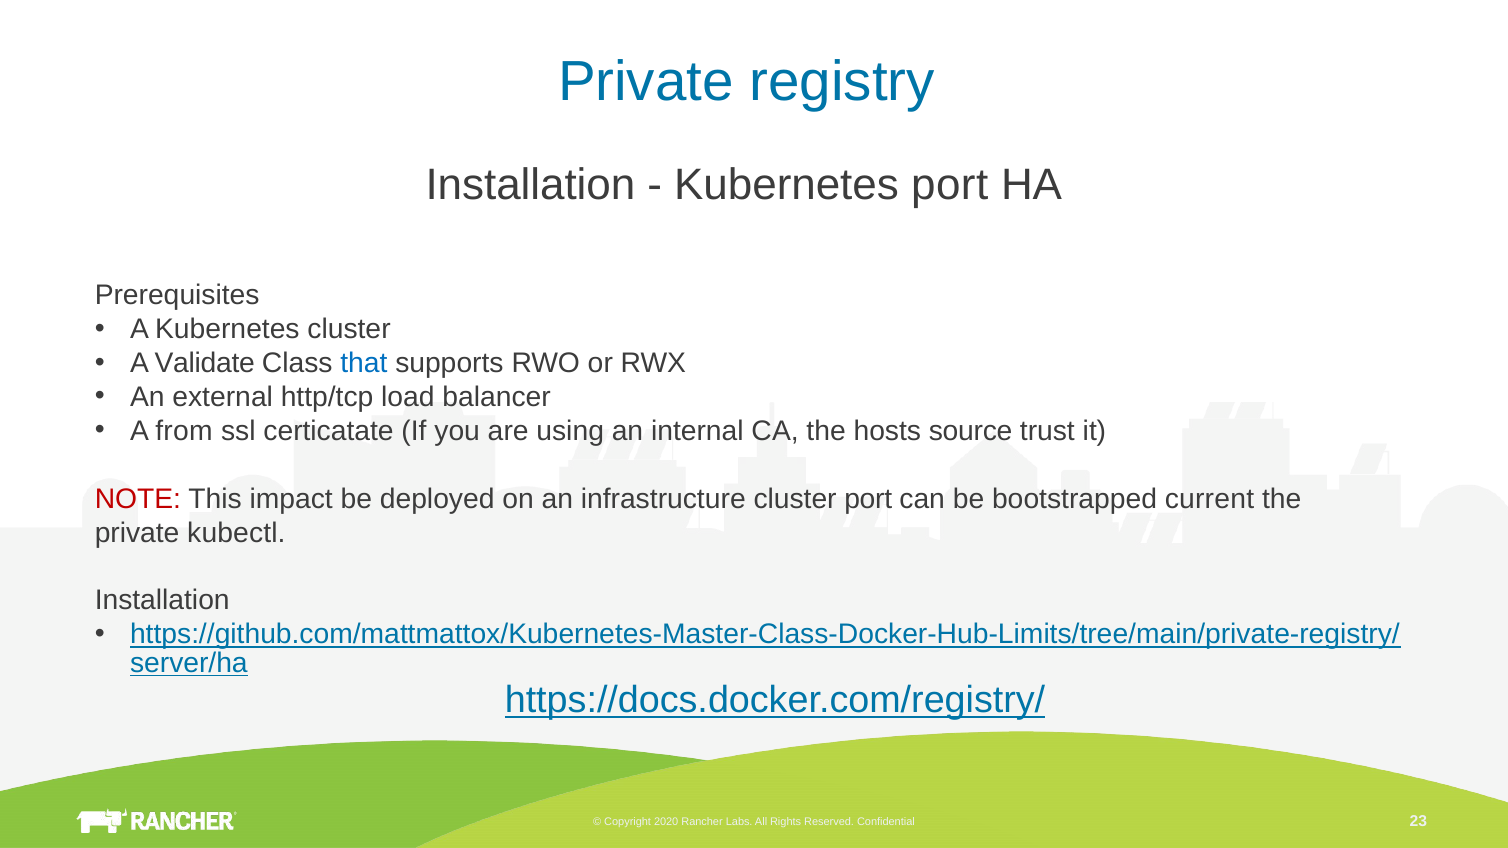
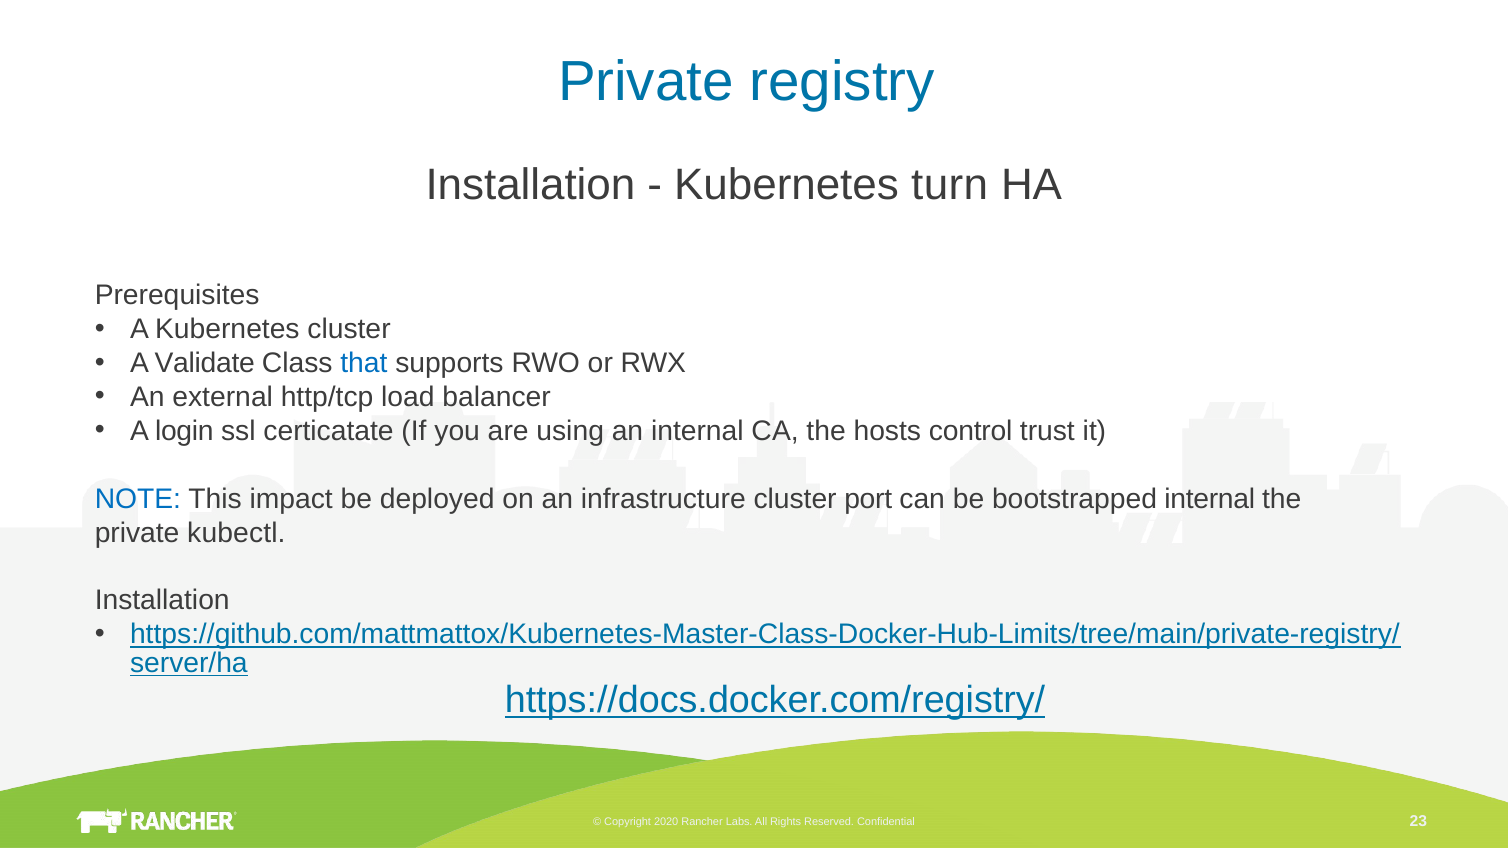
Kubernetes port: port -> turn (950, 185)
from: from -> login (184, 431)
source: source -> control (971, 431)
NOTE colour: red -> blue (138, 499)
bootstrapped current: current -> internal (1210, 499)
